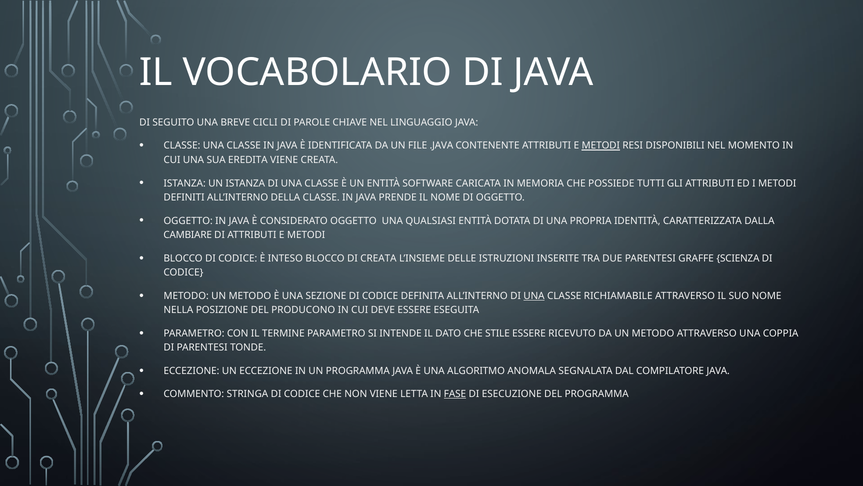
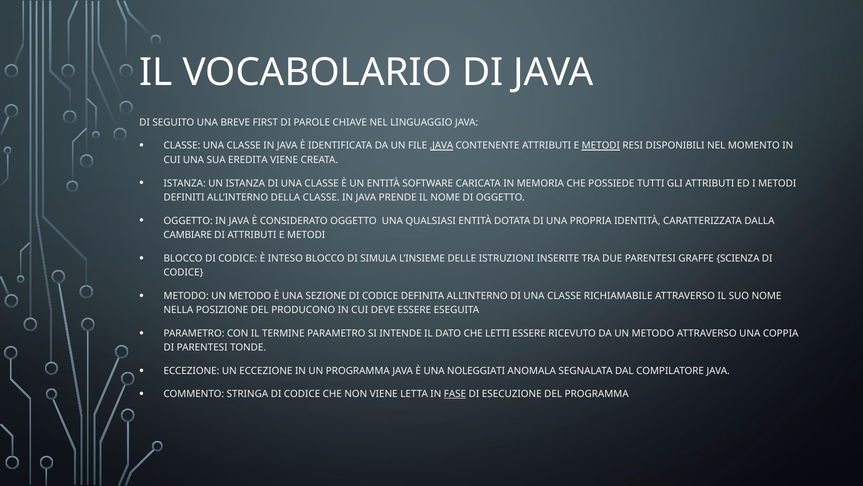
CICLI: CICLI -> FIRST (265, 122)
.JAVA underline: none -> present (441, 146)
DI CREATA: CREATA -> SIMULA (378, 258)
UNA underline: present -> none (534, 295)
STILE: STILE -> LETTI (497, 333)
ALGORITMO: ALGORITMO -> NOLEGGIATI (476, 370)
